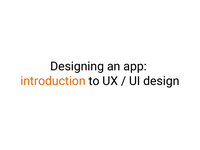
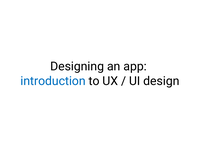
introduction colour: orange -> blue (53, 81)
